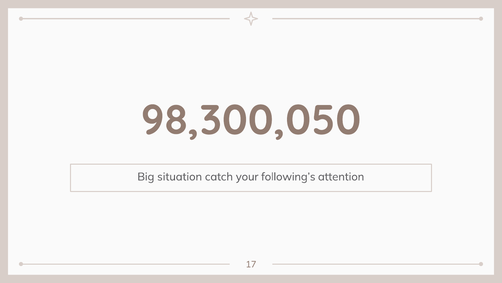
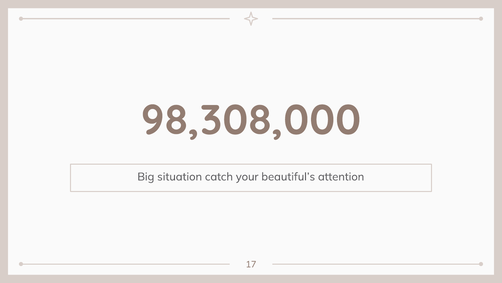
98,300,050: 98,300,050 -> 98,308,000 (251, 120)
following’s: following’s -> beautiful’s (288, 176)
